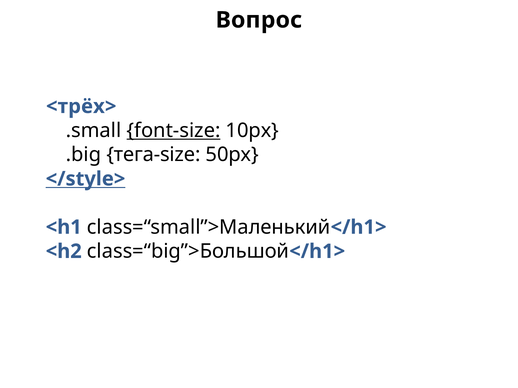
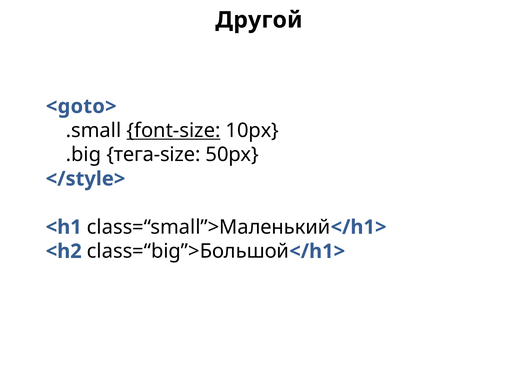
Вопрос: Вопрос -> Другой (259, 20)
<трёх>: <трёх> -> <goto> (81, 107)
</style> underline: present -> none (86, 179)
